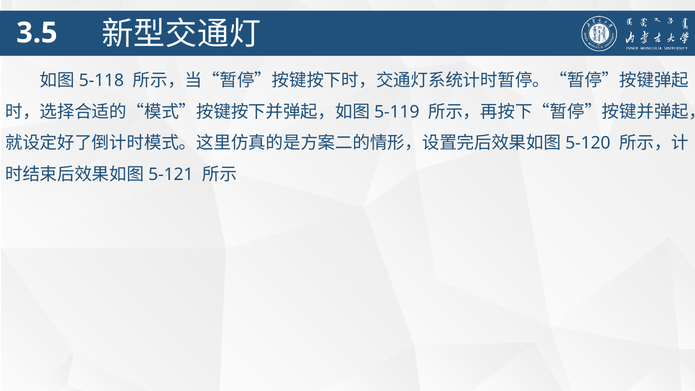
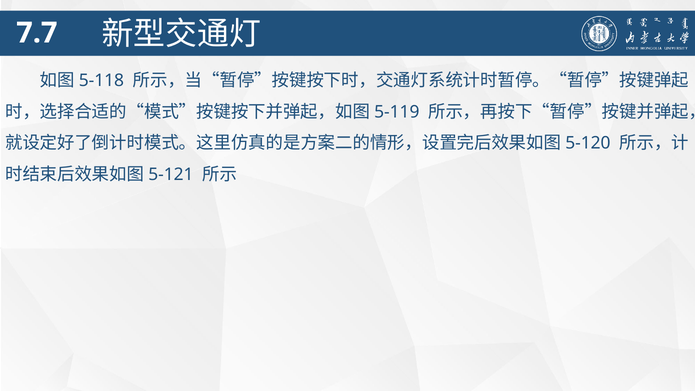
3.5: 3.5 -> 7.7 (37, 33)
